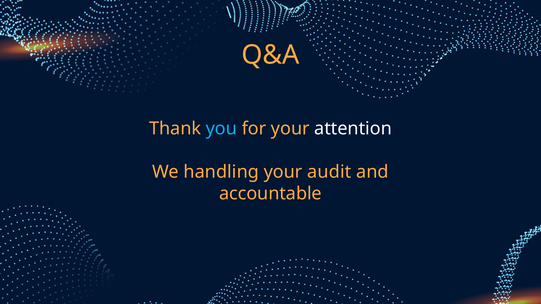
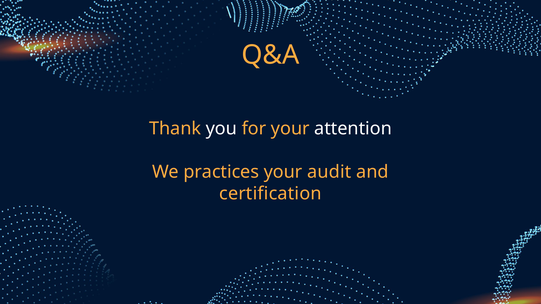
you colour: light blue -> white (221, 129)
handling: handling -> practices (221, 172)
accountable: accountable -> certification (270, 194)
